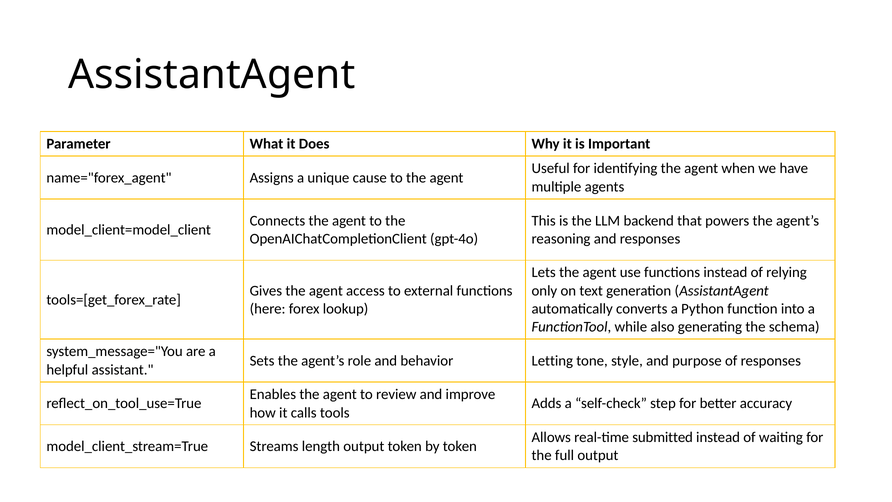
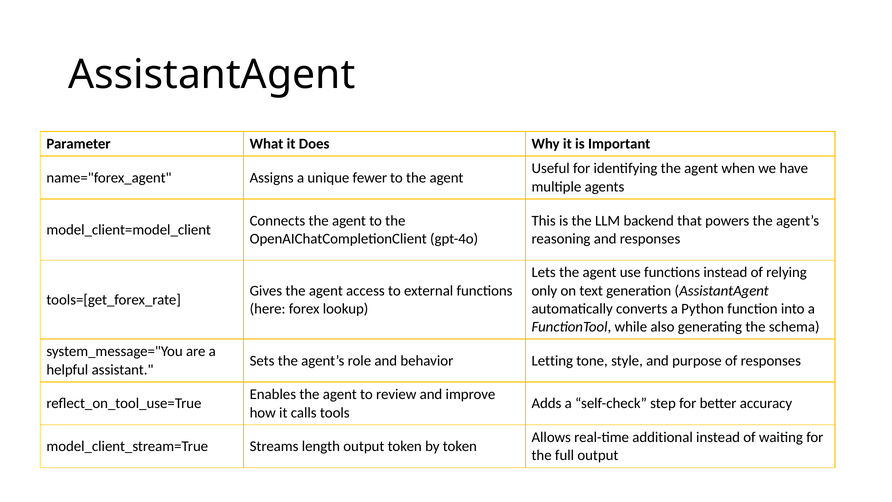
cause: cause -> fewer (370, 178)
submitted: submitted -> additional (663, 437)
